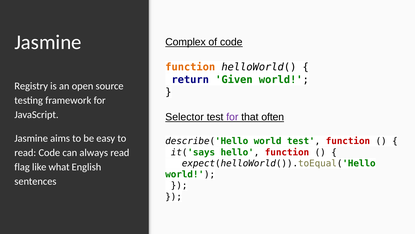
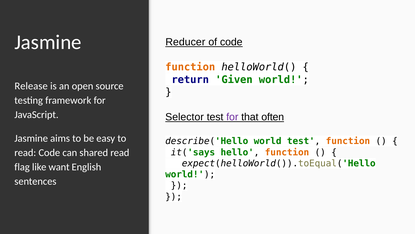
Complex: Complex -> Reducer (185, 42)
Registry: Registry -> Release (31, 86)
function colour: red -> orange (348, 141)
function colour: red -> orange (287, 152)
always: always -> shared (94, 152)
what: what -> want (59, 167)
